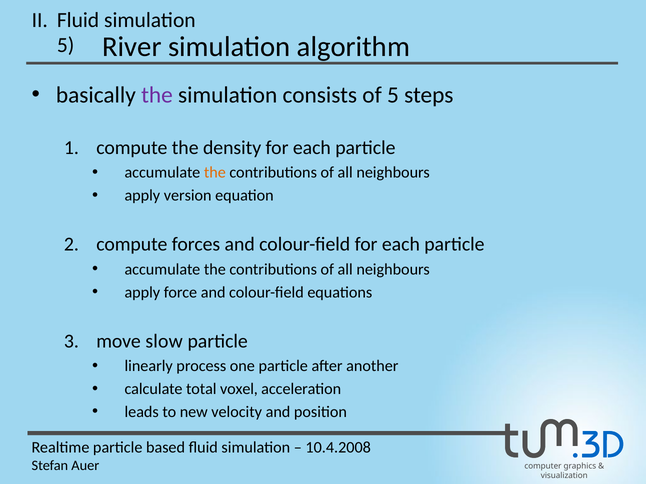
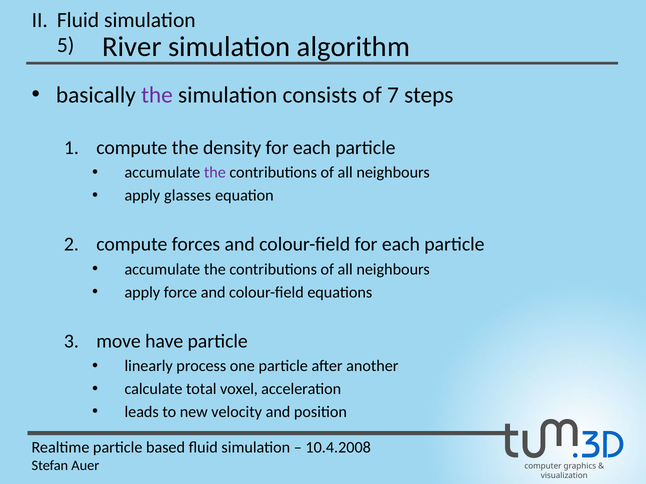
of 5: 5 -> 7 (393, 95)
the colour: orange -> purple (215, 173)
version: version -> glasses (188, 196)
slow: slow -> have (164, 342)
